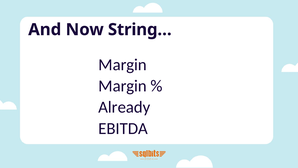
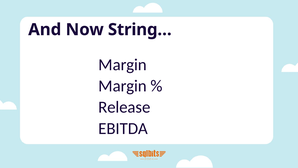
Already: Already -> Release (124, 107)
